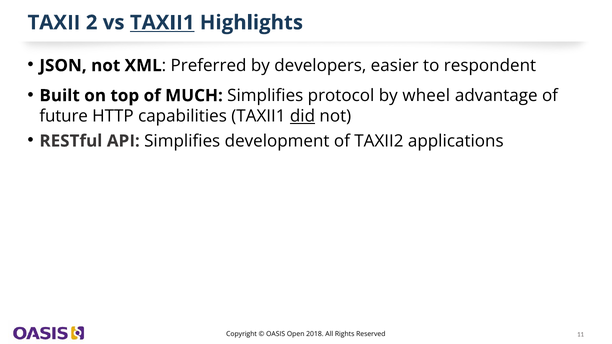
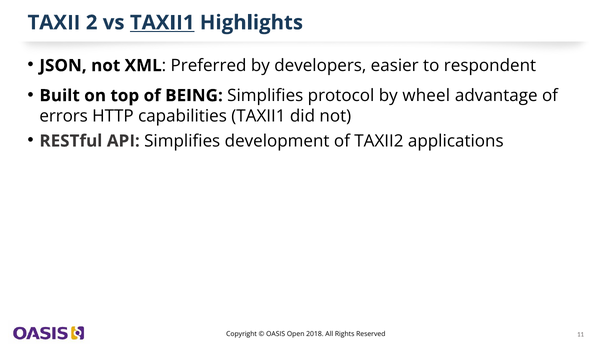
MUCH: MUCH -> BEING (194, 96)
future: future -> errors (64, 116)
did underline: present -> none (303, 116)
